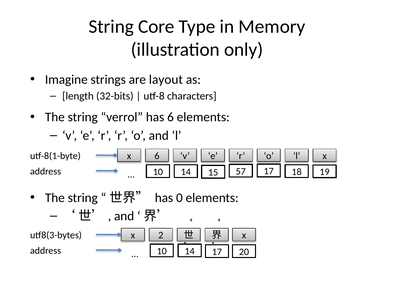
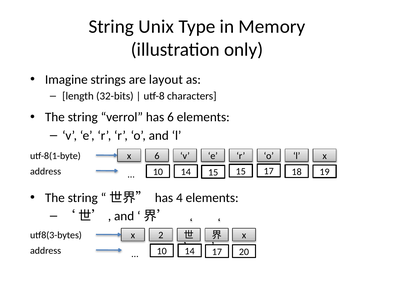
Core: Core -> Unix (156, 27)
15 57: 57 -> 15 (241, 172)
0: 0 -> 4 (179, 198)
